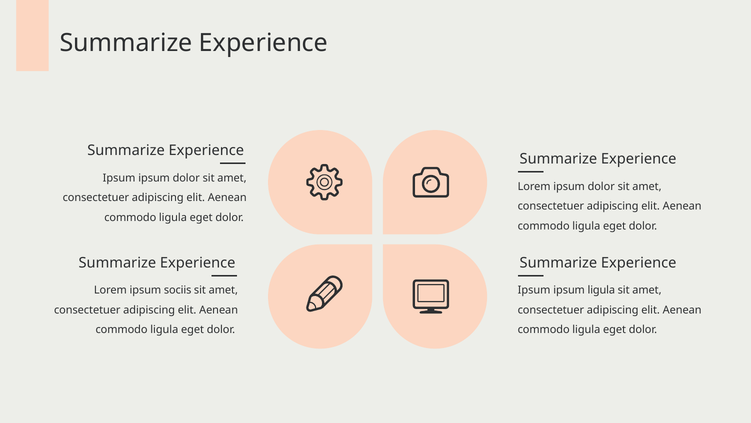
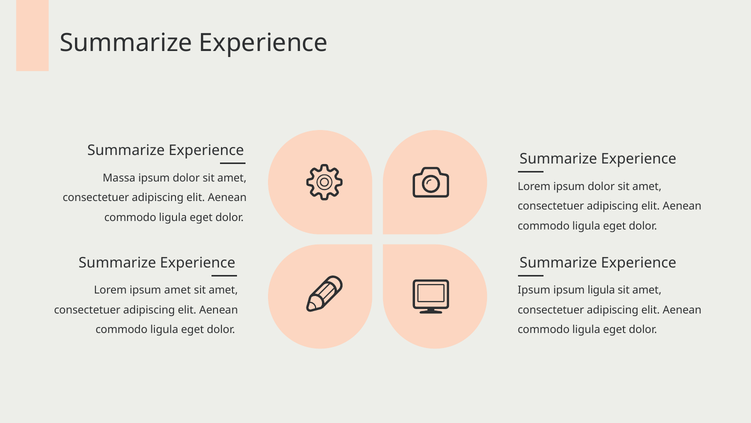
Ipsum: Ipsum -> Massa (119, 178)
ipsum sociis: sociis -> amet (178, 290)
